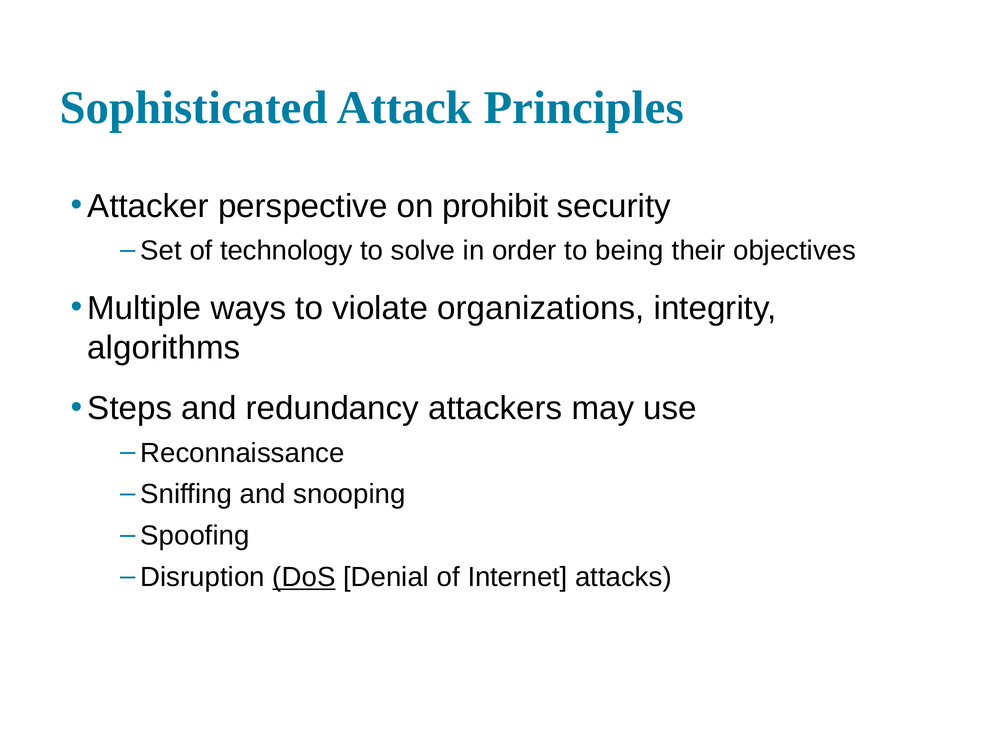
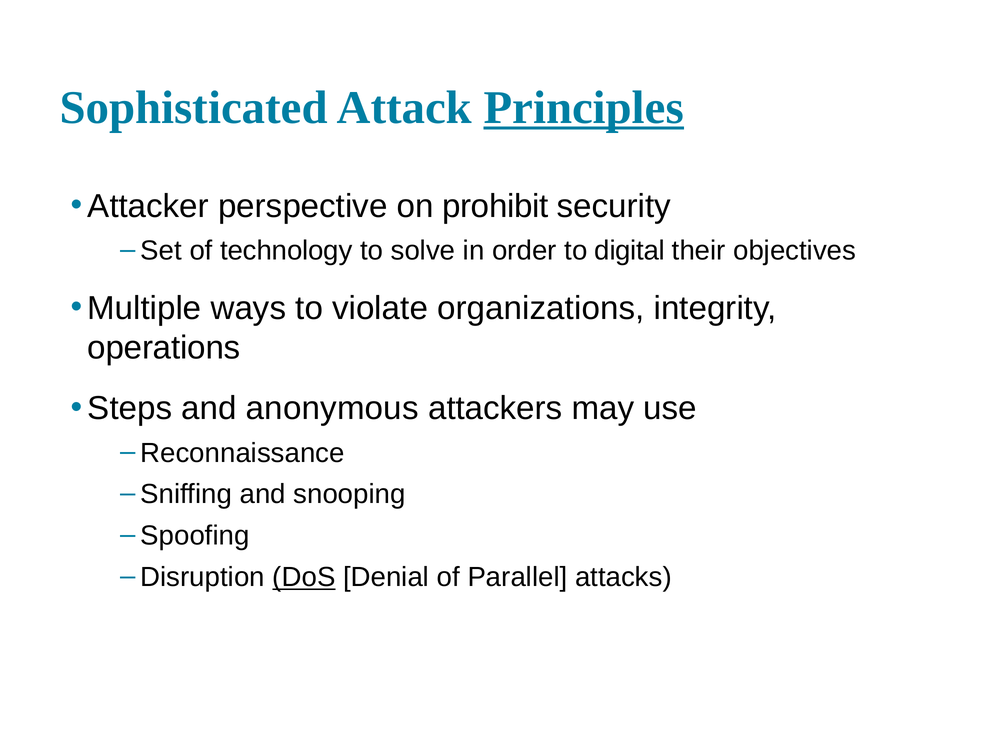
Principles underline: none -> present (584, 108)
being: being -> digital (630, 250)
algorithms: algorithms -> operations (164, 348)
redundancy: redundancy -> anonymous (332, 408)
Internet: Internet -> Parallel (517, 577)
